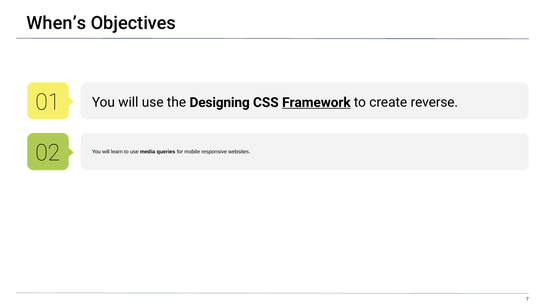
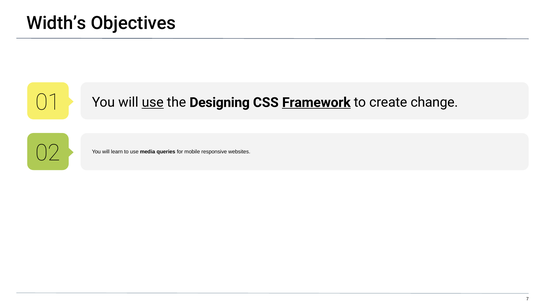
When’s: When’s -> Width’s (56, 23)
use underline: none -> present (153, 102)
reverse: reverse -> change (434, 102)
